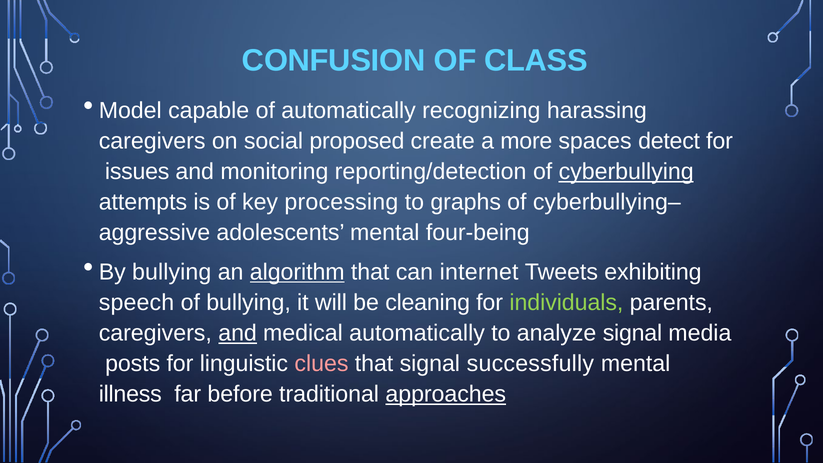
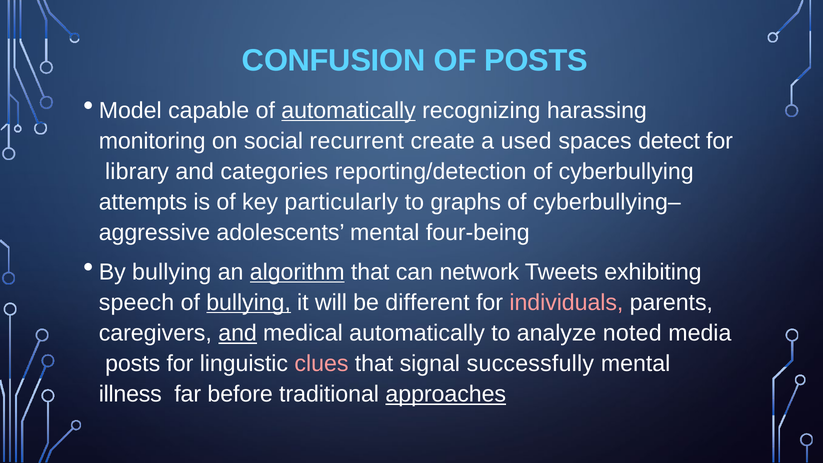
OF CLASS: CLASS -> POSTS (536, 61)
automatically underline: none -> present (349, 111)
caregivers: caregivers -> monitoring (152, 141)
proposed: proposed -> recurrent (357, 141)
more: more -> used (526, 141)
issues: issues -> library (137, 172)
monitoring: monitoring -> categories (274, 172)
cyberbullying underline: present -> none (626, 172)
processing: processing -> particularly (341, 202)
internet: internet -> network (479, 272)
bullying underline: none -> present (249, 303)
cleaning: cleaning -> different (428, 303)
individuals colour: light green -> pink (566, 303)
analyze signal: signal -> noted (632, 333)
